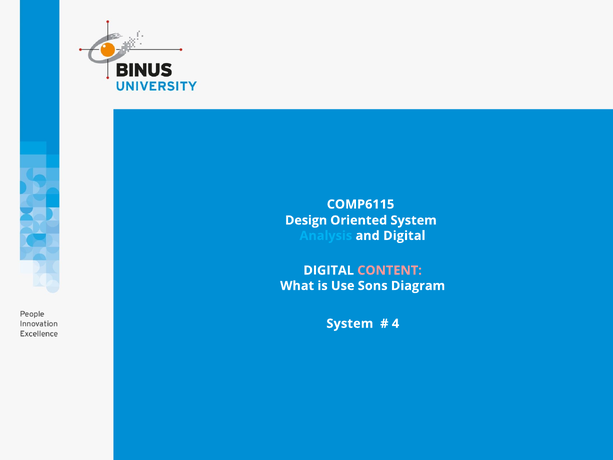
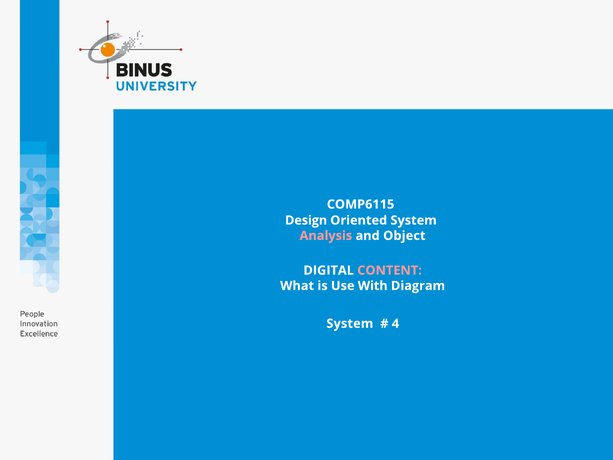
Analysis colour: light blue -> pink (326, 236)
and Digital: Digital -> Object (404, 236)
Sons: Sons -> With (373, 286)
